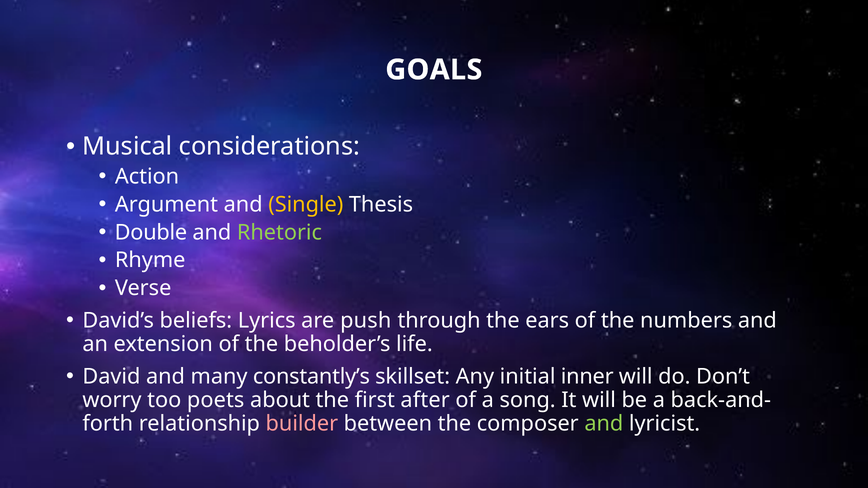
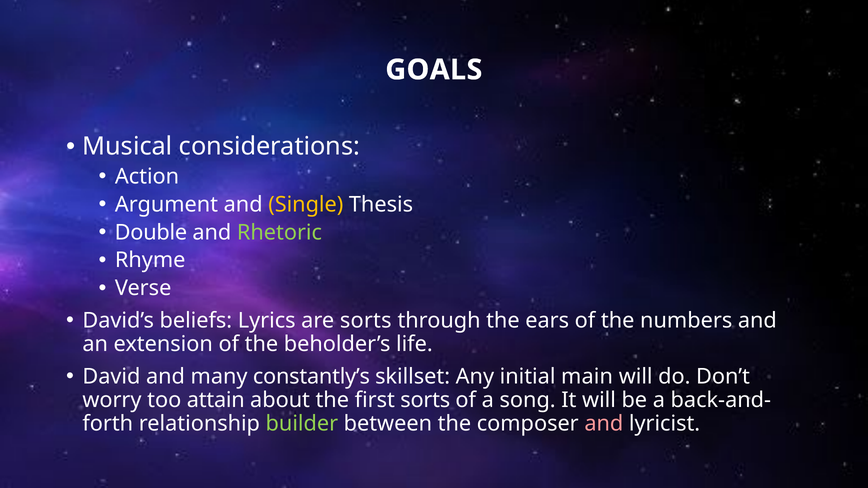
are push: push -> sorts (366, 321)
inner: inner -> main (587, 377)
poets: poets -> attain (216, 400)
first after: after -> sorts (425, 400)
builder colour: pink -> light green (302, 424)
and colour: light green -> pink (604, 424)
